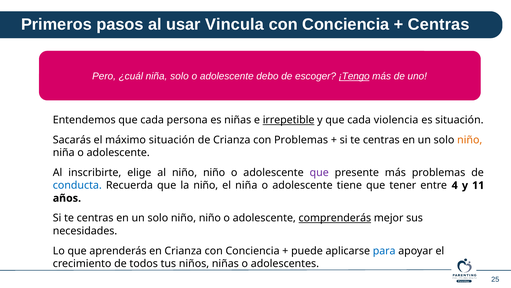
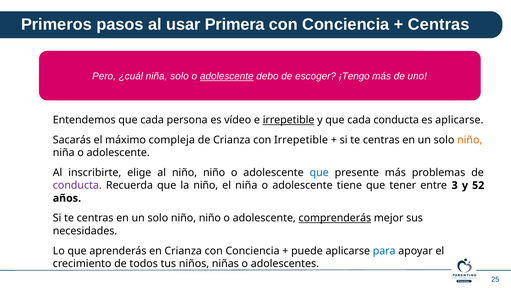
Vincula: Vincula -> Primera (235, 25)
adolescente underline: none -> present (227, 76)
¡Tengo underline: present -> none (354, 76)
es niñas: niñas -> vídeo (238, 120)
cada violencia: violencia -> conducta (396, 120)
es situación: situación -> aplicarse (459, 120)
máximo situación: situación -> compleja (172, 140)
con Problemas: Problemas -> Irrepetible (301, 140)
que colour: purple -> blue (319, 172)
conducta colour: blue -> purple (77, 185)
4: 4 -> 3 (455, 185)
11: 11 -> 52 (478, 185)
